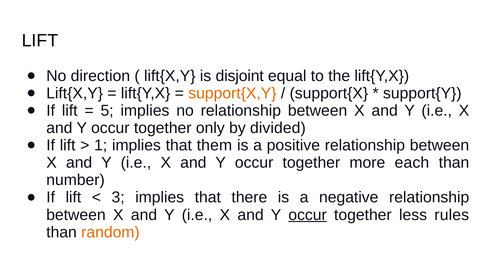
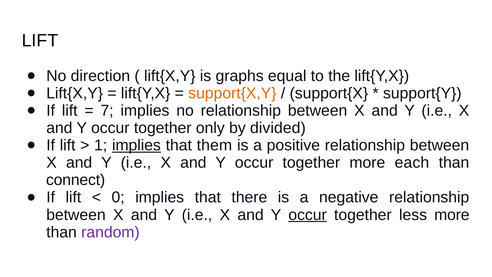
disjoint: disjoint -> graphs (240, 76)
5: 5 -> 7 (107, 111)
implies underline: none -> present (136, 145)
number: number -> connect (76, 180)
3: 3 -> 0 (118, 197)
less rules: rules -> more (452, 215)
random colour: orange -> purple (110, 232)
